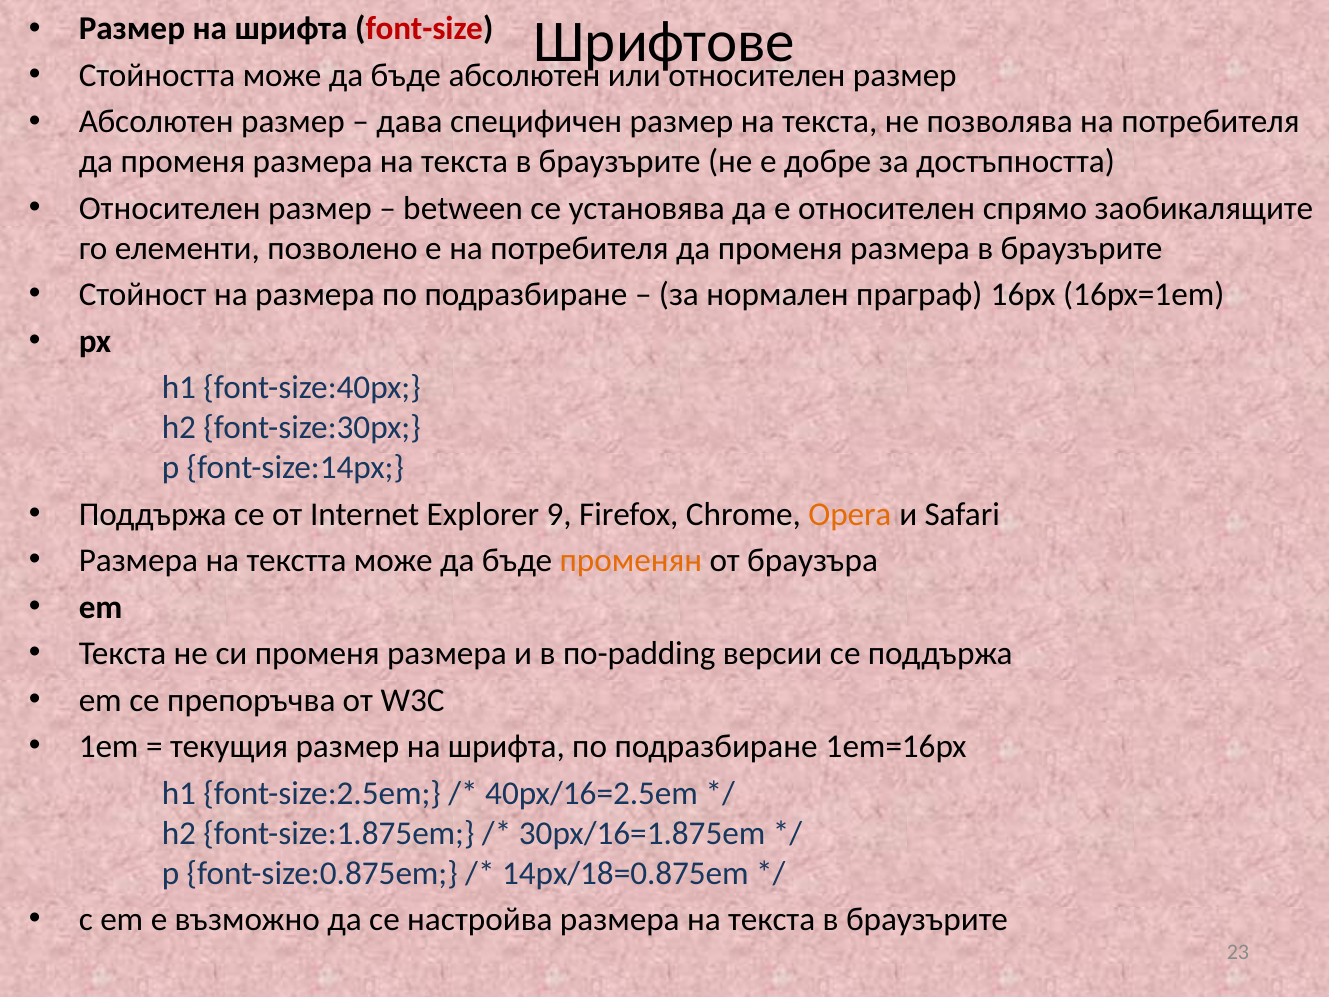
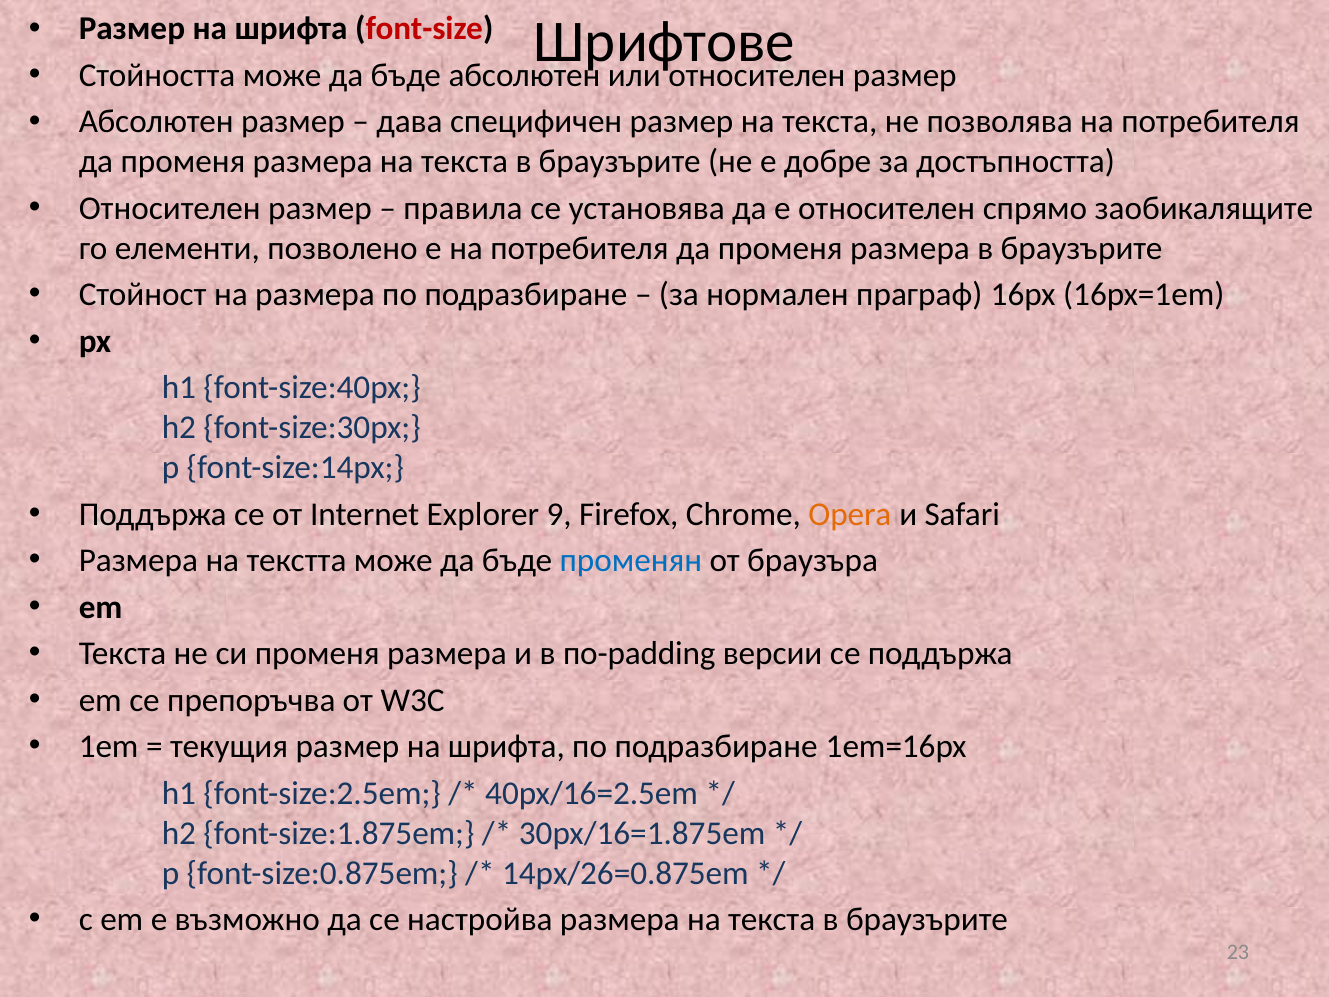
between: between -> правила (463, 208)
променян colour: orange -> blue (631, 561)
14px/18=0.875em: 14px/18=0.875em -> 14px/26=0.875em (625, 873)
